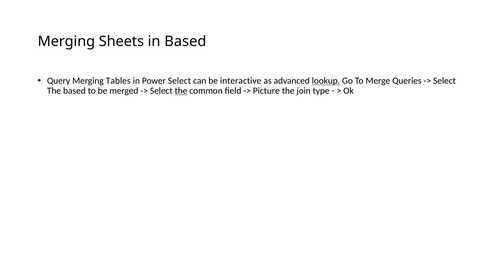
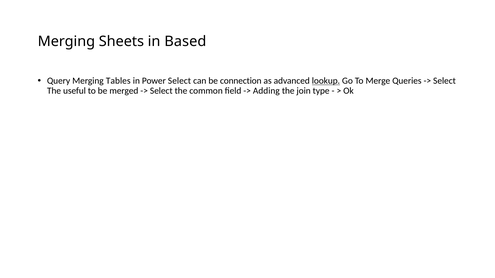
interactive: interactive -> connection (241, 81)
The based: based -> useful (74, 91)
the underline: present -> none (181, 91)
Picture: Picture -> Adding (266, 91)
